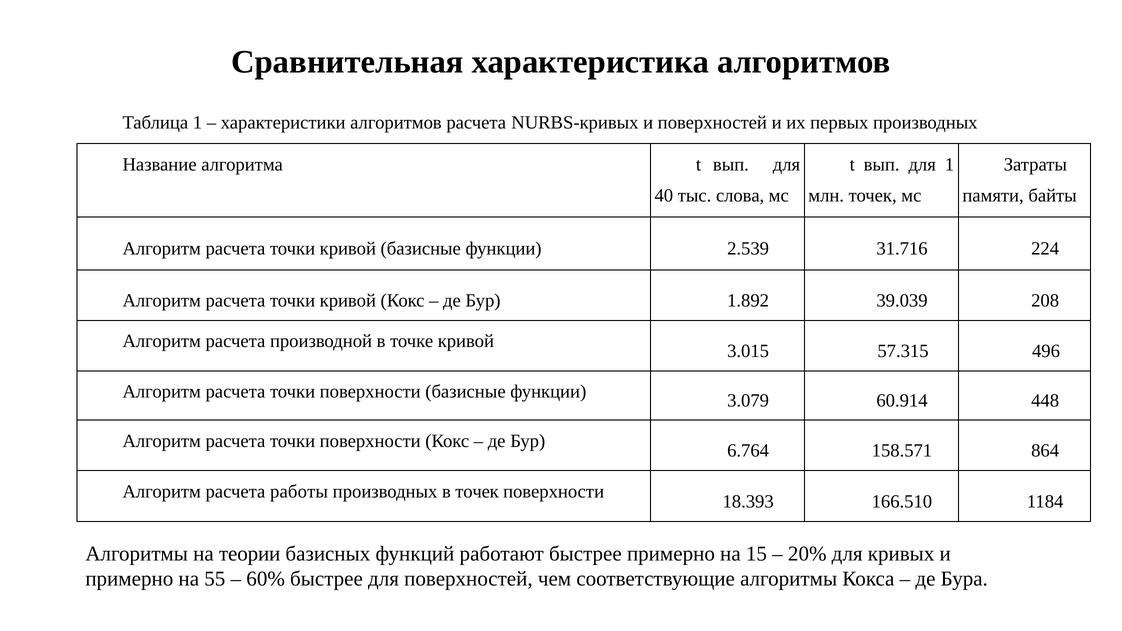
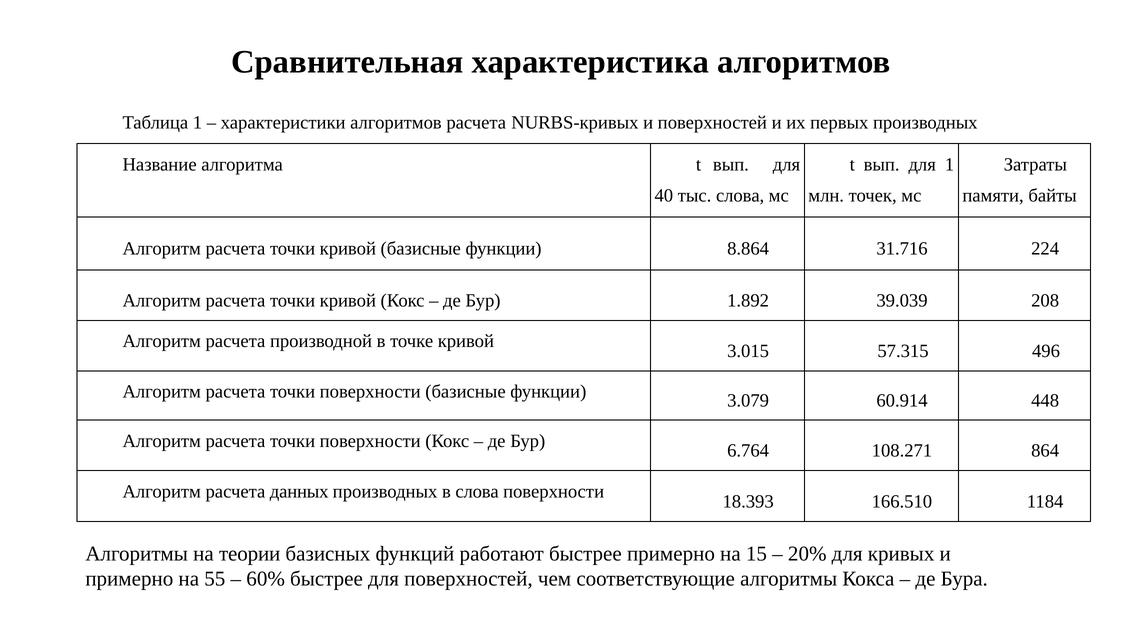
2.539: 2.539 -> 8.864 (748, 249)
158.571: 158.571 -> 108.271 (902, 451)
работы: работы -> данных (299, 492)
в точек: точек -> слова (477, 492)
